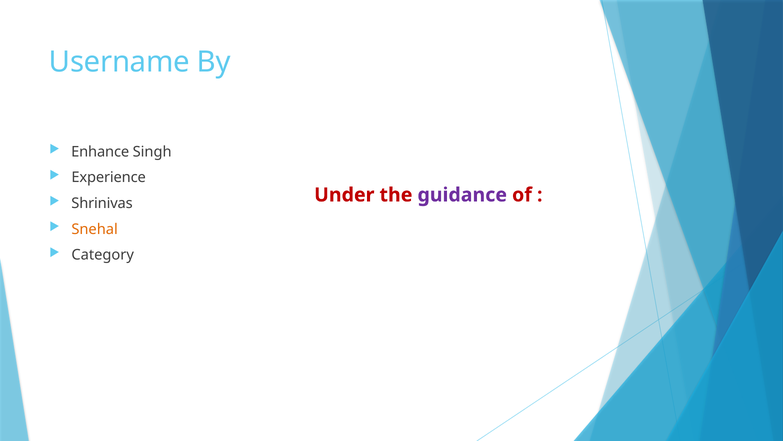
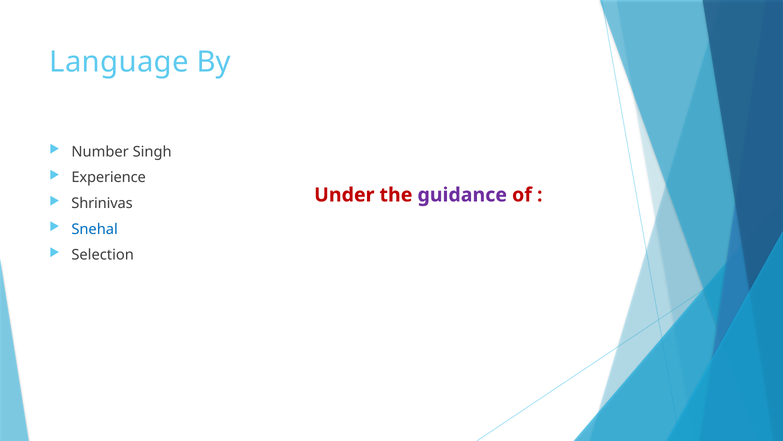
Username: Username -> Language (119, 62)
Enhance: Enhance -> Number (100, 152)
Snehal colour: orange -> blue (95, 229)
Category: Category -> Selection (103, 255)
